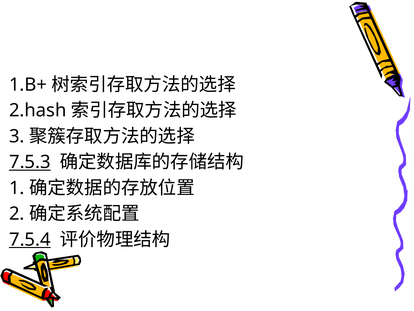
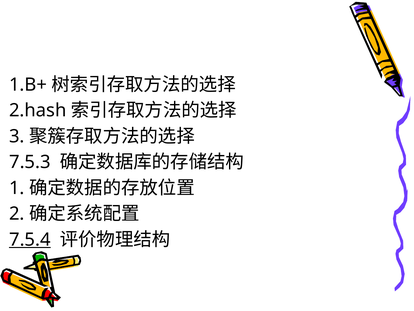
7.5.3 underline: present -> none (30, 162)
